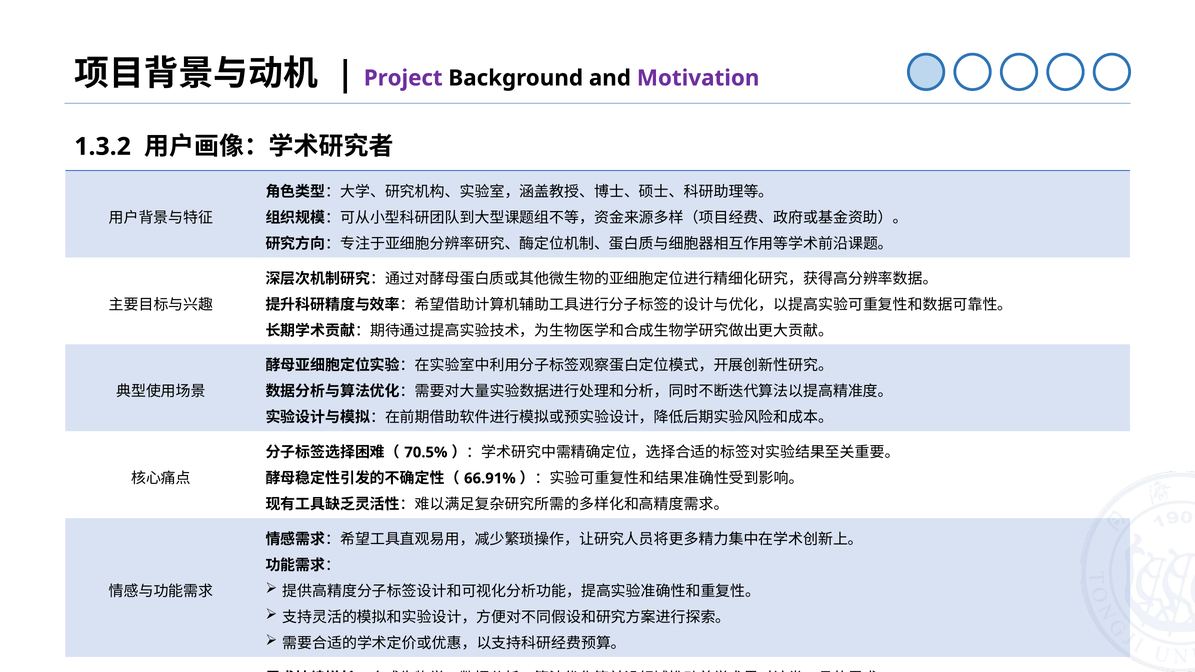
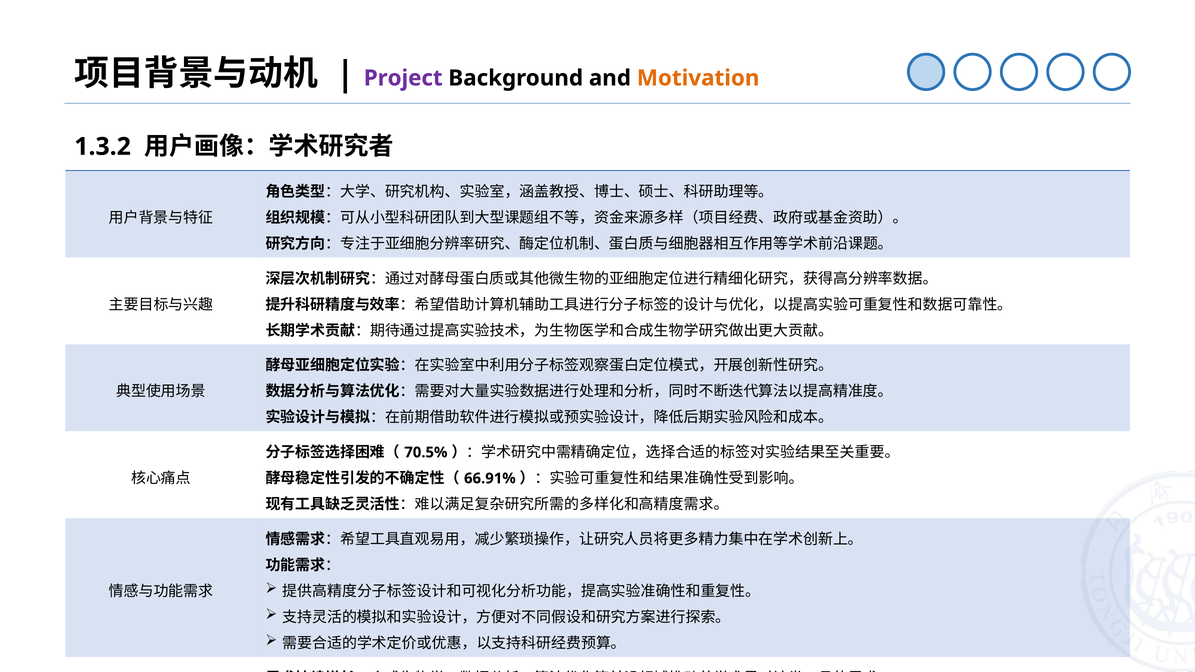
Motivation colour: purple -> orange (698, 78)
